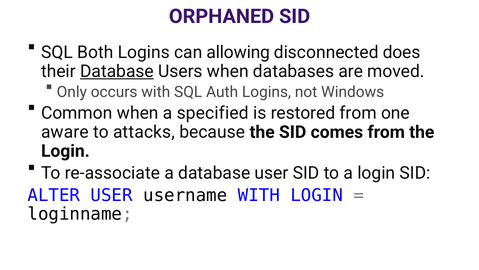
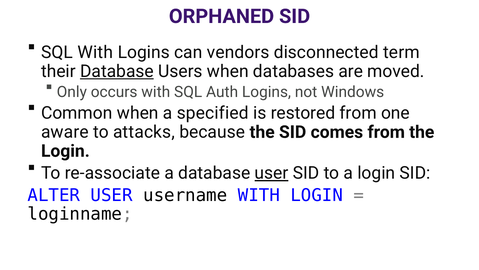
SQL Both: Both -> With (95, 52)
allowing: allowing -> vendors (238, 52)
does: does -> term (401, 52)
user underline: none -> present (272, 173)
